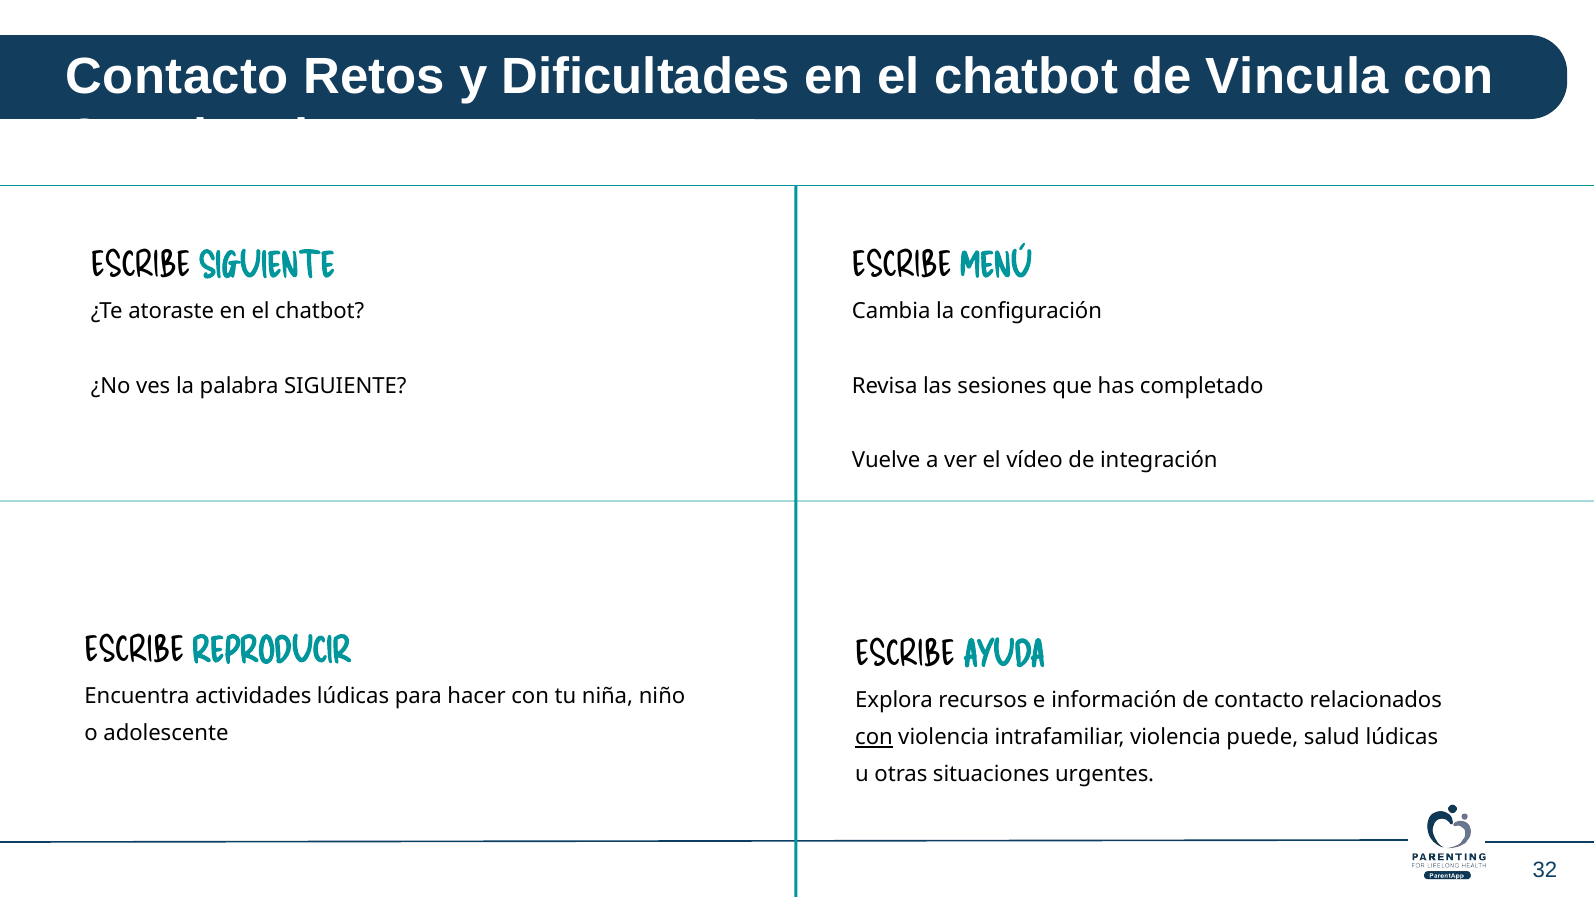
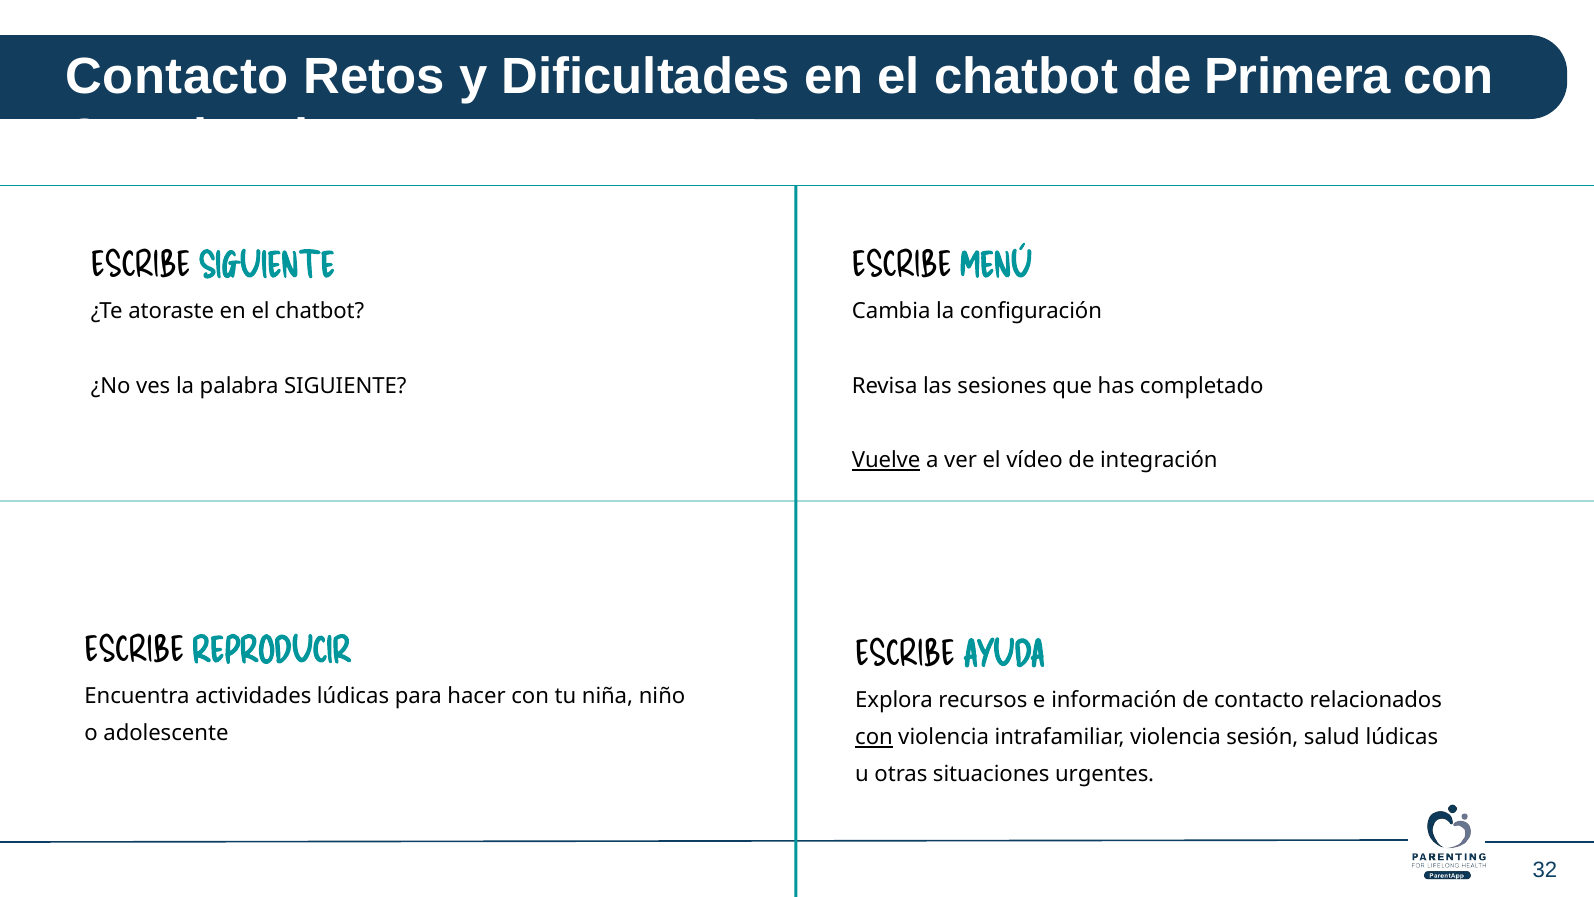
Vincula: Vincula -> Primera (1298, 76)
Vuelve underline: none -> present (886, 460)
puede: puede -> sesión (1262, 737)
